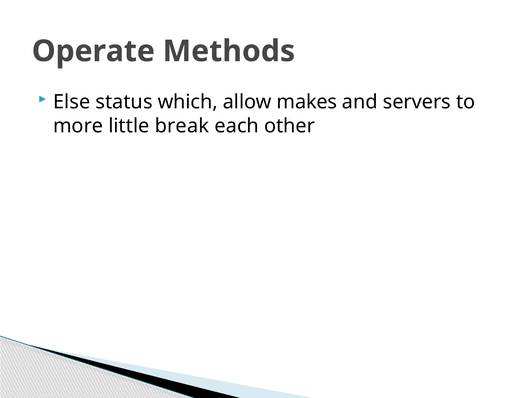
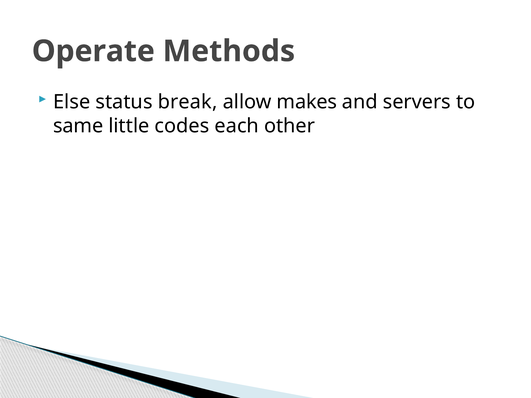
which: which -> break (188, 102)
more: more -> same (78, 126)
break: break -> codes (182, 126)
